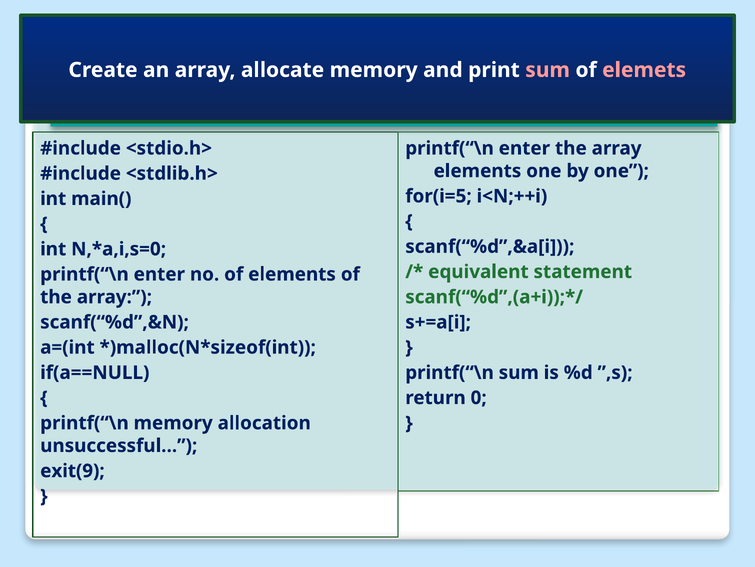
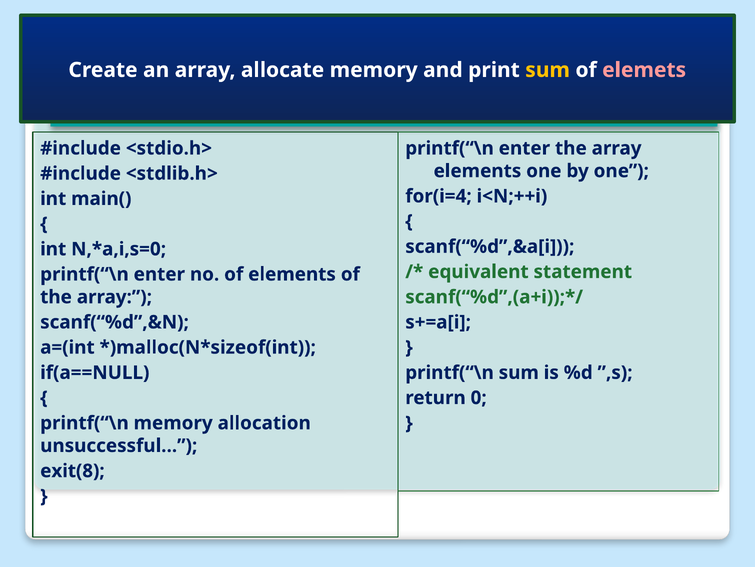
sum colour: pink -> yellow (548, 70)
for(i=5: for(i=5 -> for(i=4 (438, 196)
exit(9: exit(9 -> exit(8 (72, 470)
